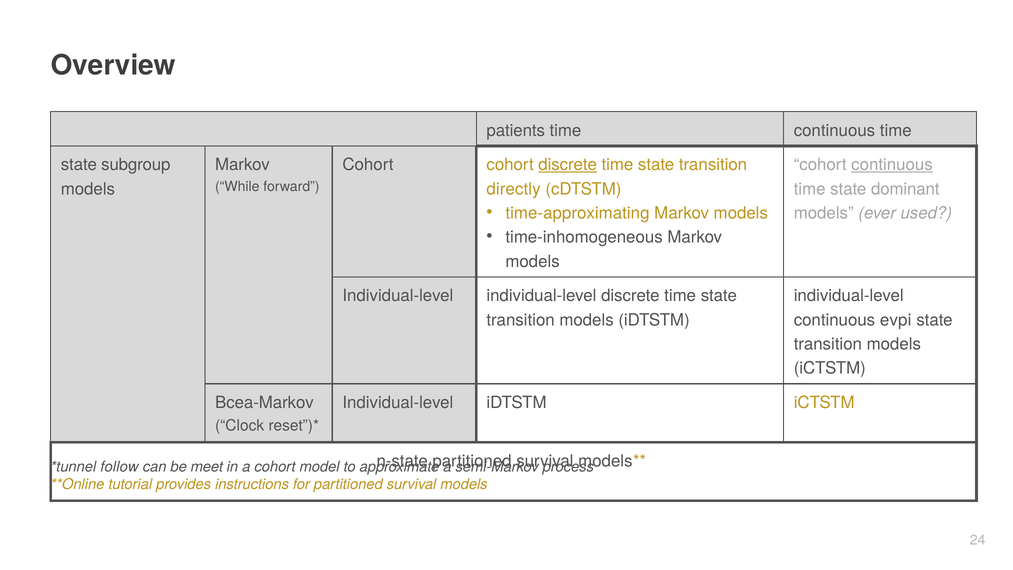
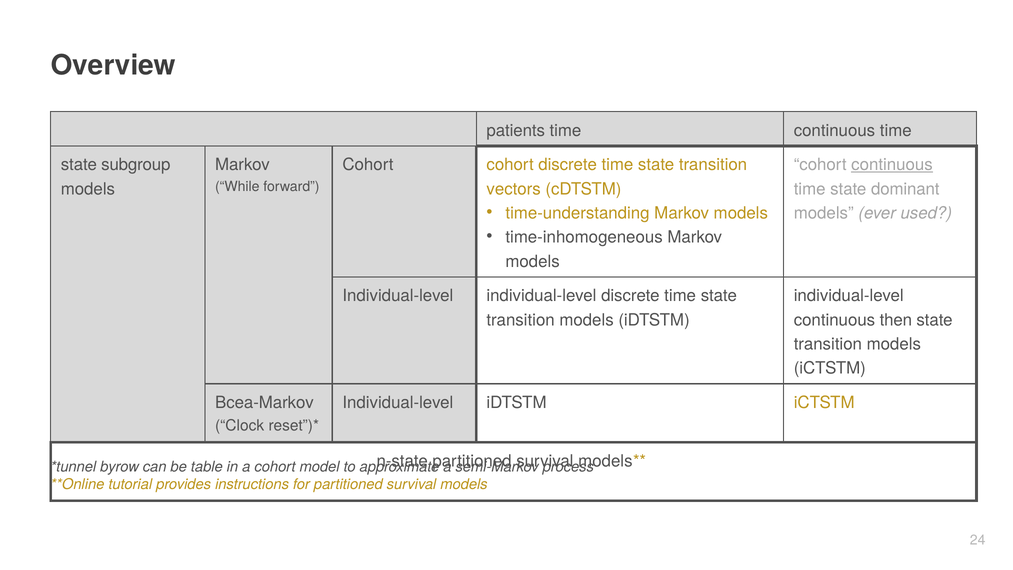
discrete underline: present -> none (568, 165)
directly: directly -> vectors (514, 189)
time-approximating: time-approximating -> time-understanding (578, 213)
evpi: evpi -> then (896, 320)
follow: follow -> byrow (120, 467)
meet: meet -> table (207, 467)
